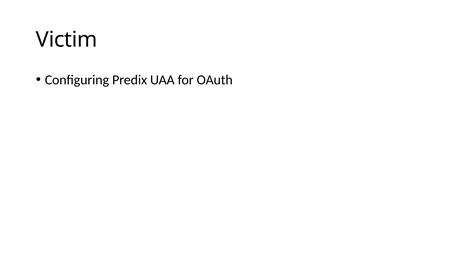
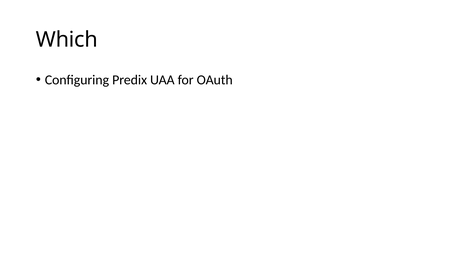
Victim: Victim -> Which (67, 40)
